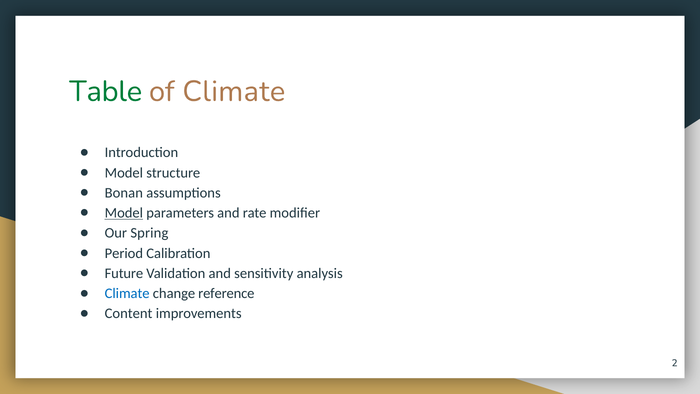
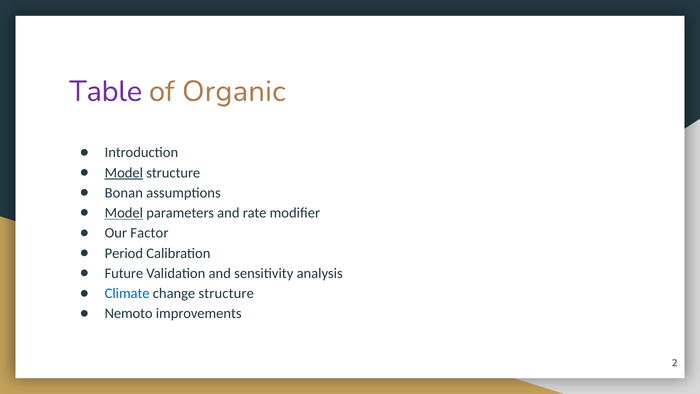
Table colour: green -> purple (106, 91)
of Climate: Climate -> Organic (234, 91)
Model underline: none -> present (124, 173)
Spring: Spring -> Factor (149, 233)
change reference: reference -> structure (226, 293)
Content: Content -> Nemoto (129, 313)
